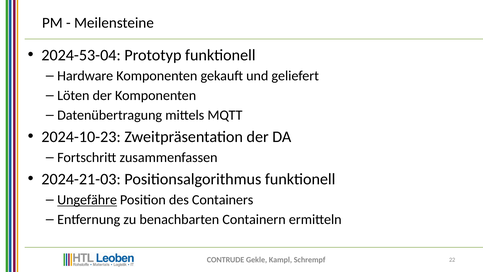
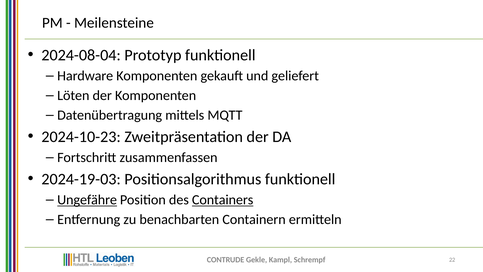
2024-53-04: 2024-53-04 -> 2024-08-04 (81, 55)
2024-21-03: 2024-21-03 -> 2024-19-03 (81, 179)
Containers underline: none -> present (223, 200)
